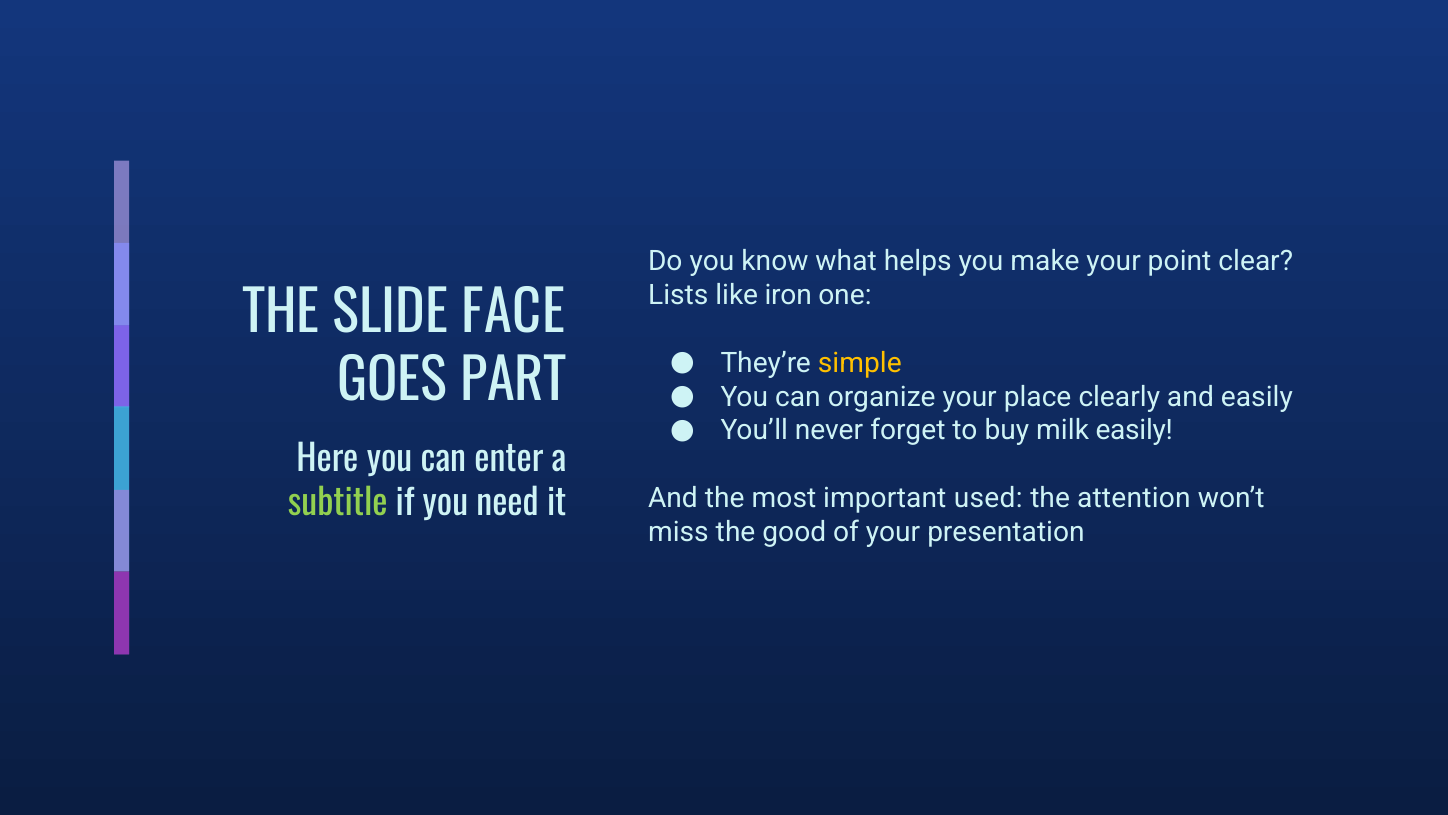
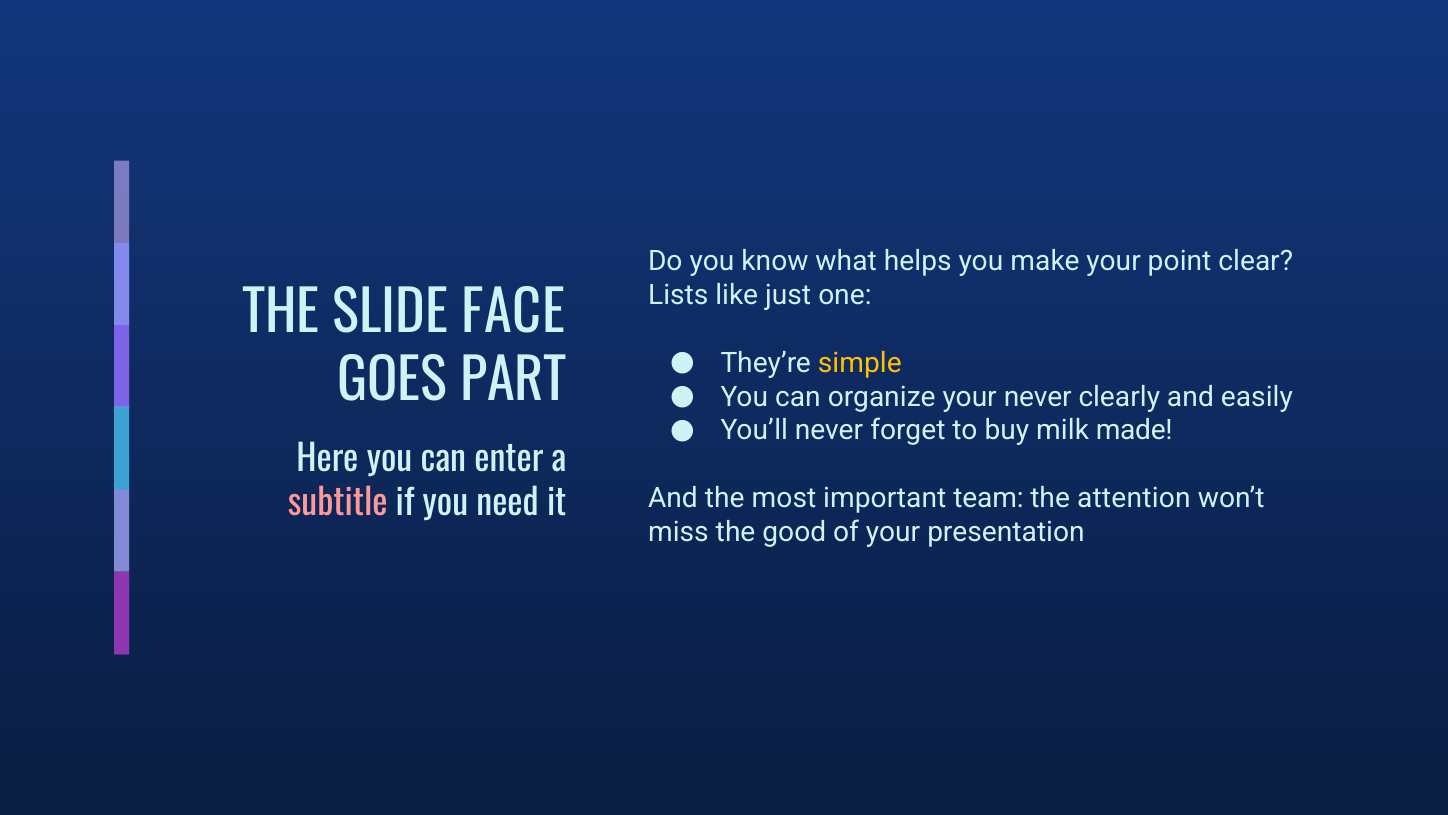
iron: iron -> just (788, 295)
your place: place -> never (1038, 397)
milk easily: easily -> made (1134, 430)
used: used -> team (988, 498)
subtitle colour: light green -> pink (338, 503)
